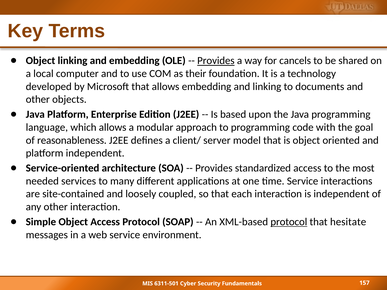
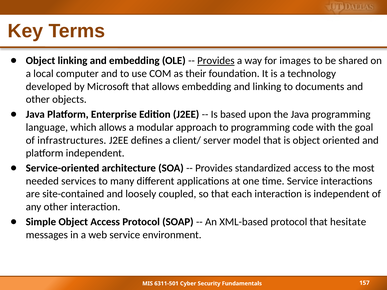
cancels: cancels -> images (295, 61)
reasonableness: reasonableness -> infrastructures (72, 140)
protocol underline: present -> none (289, 222)
